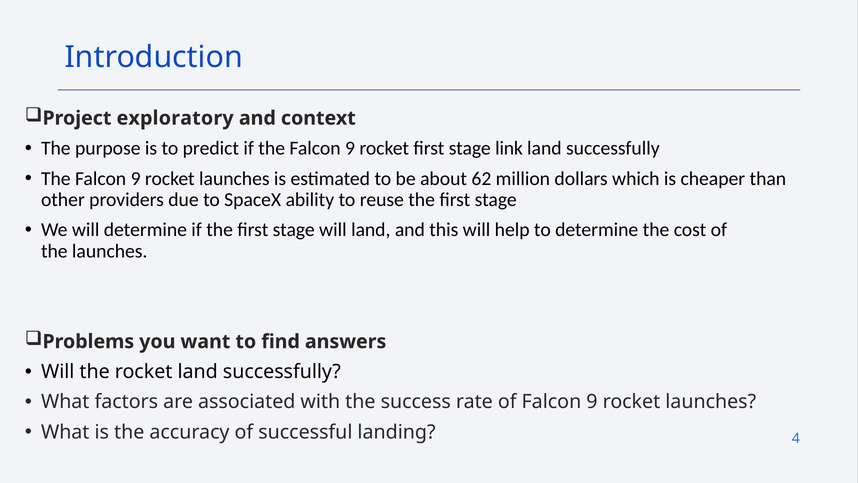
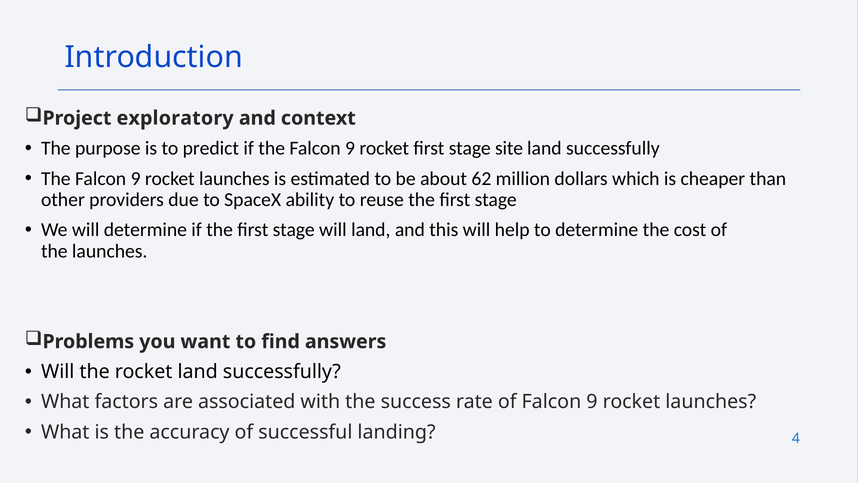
link: link -> site (509, 148)
